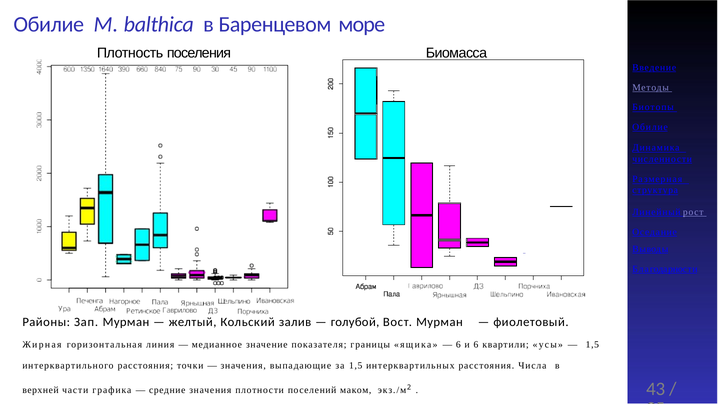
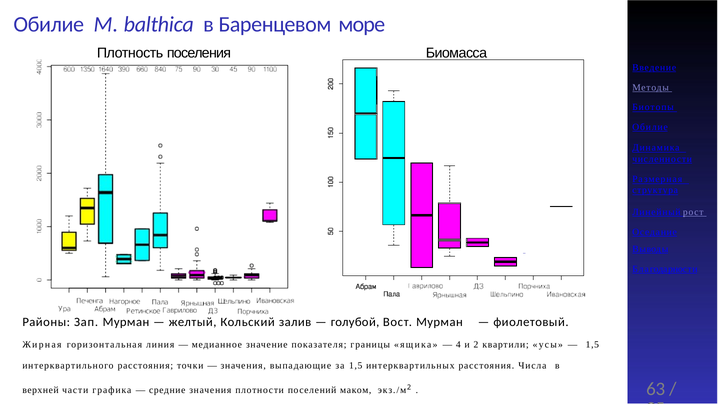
6: 6 -> 4 (458, 344)
и 6: 6 -> 2 (476, 344)
43: 43 -> 63 (656, 389)
